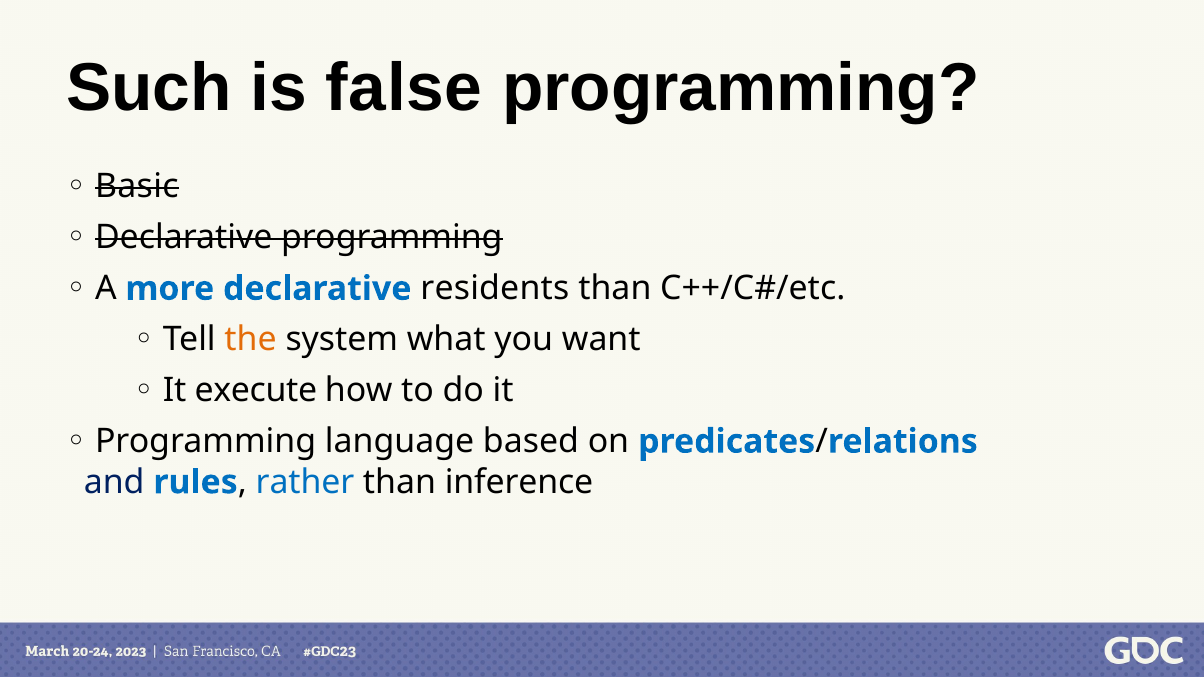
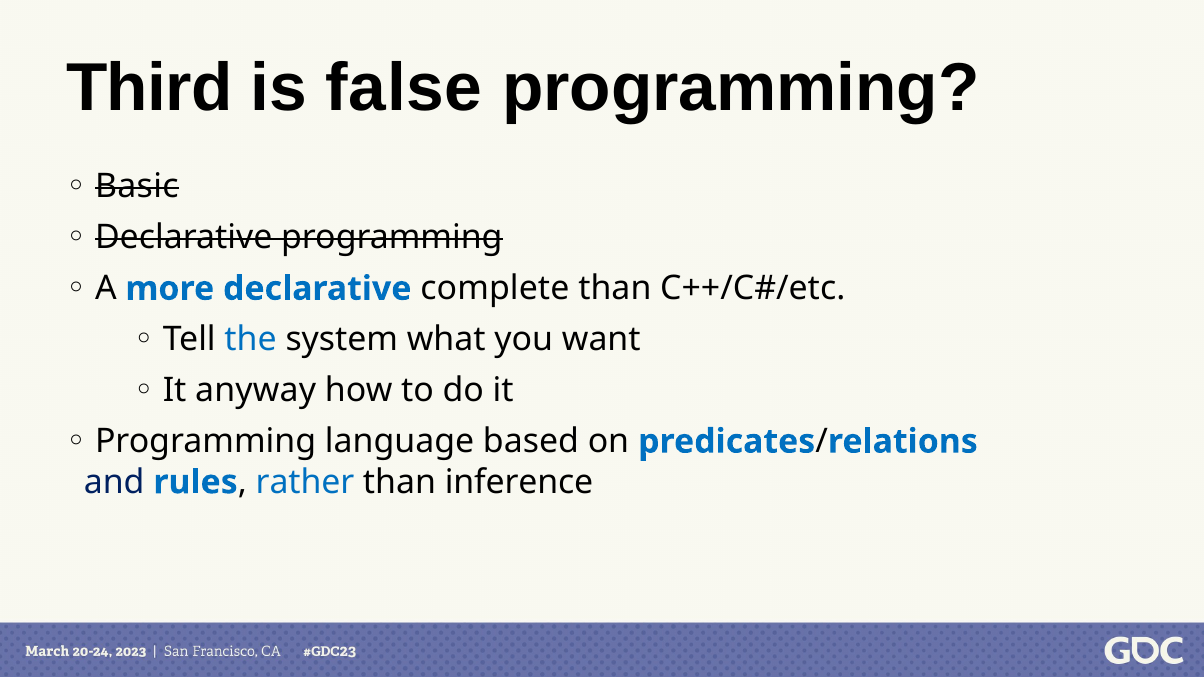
Such: Such -> Third (149, 88)
residents: residents -> complete (495, 289)
the colour: orange -> blue (251, 340)
execute: execute -> anyway (256, 391)
